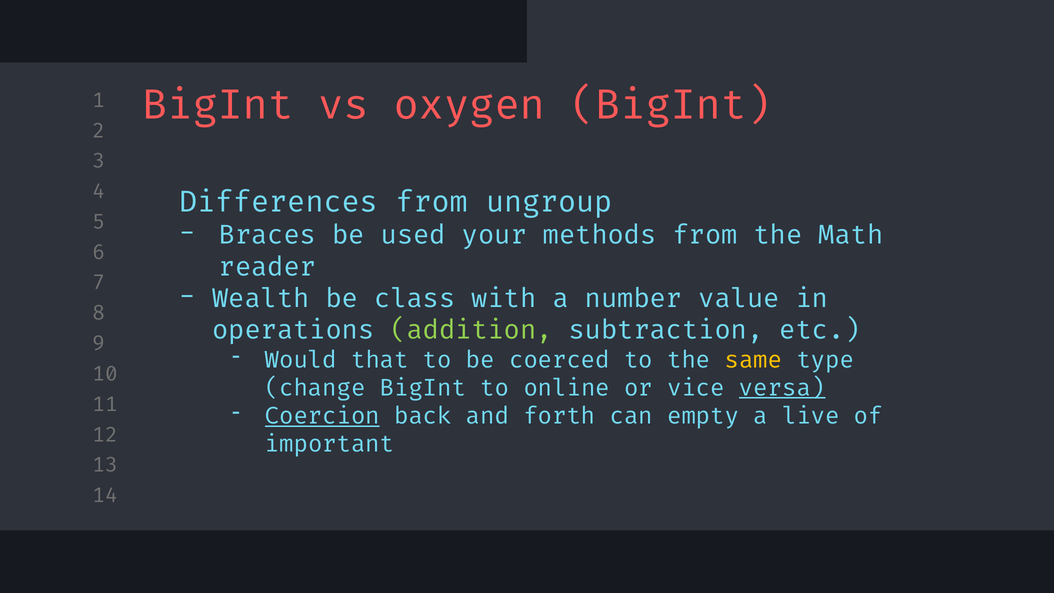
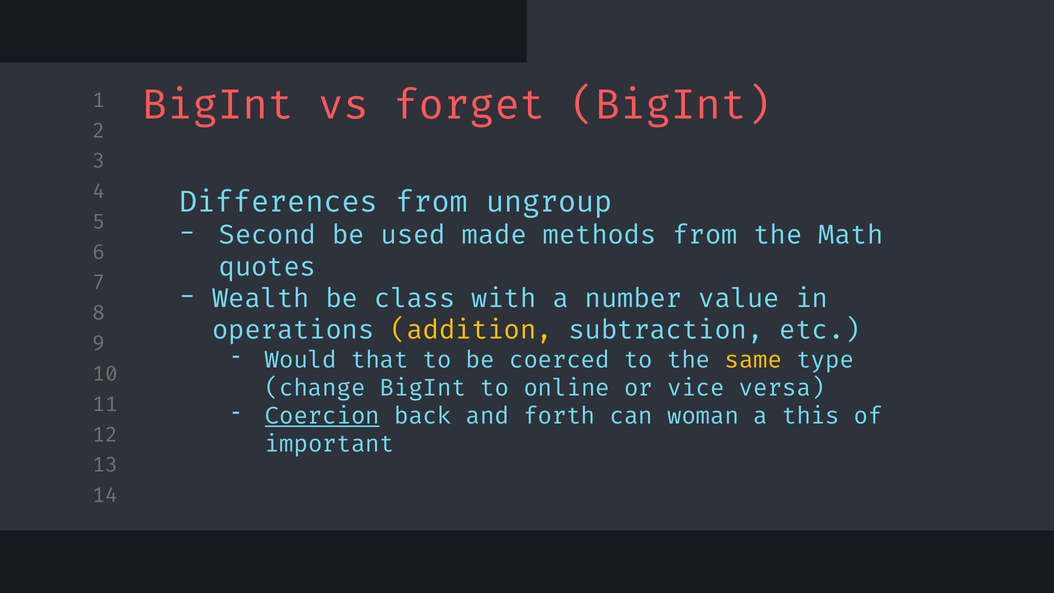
oxygen: oxygen -> forget (469, 105)
Braces: Braces -> Second (267, 235)
your: your -> made (494, 235)
reader: reader -> quotes (267, 267)
addition colour: light green -> yellow (472, 330)
versa underline: present -> none (782, 388)
empty: empty -> woman (703, 416)
live: live -> this (811, 416)
